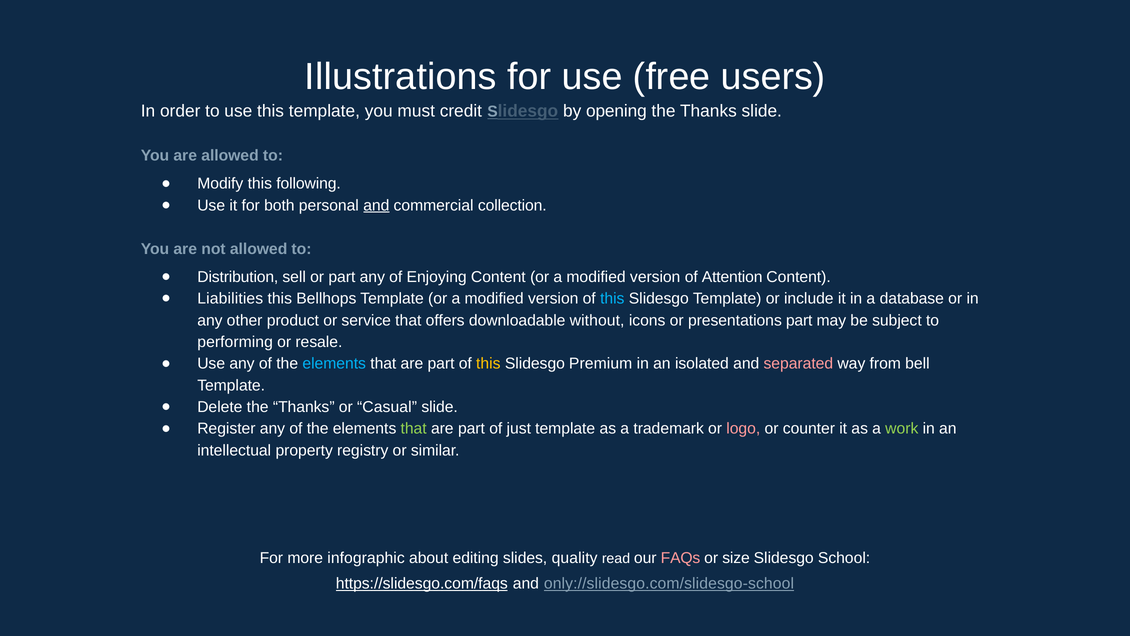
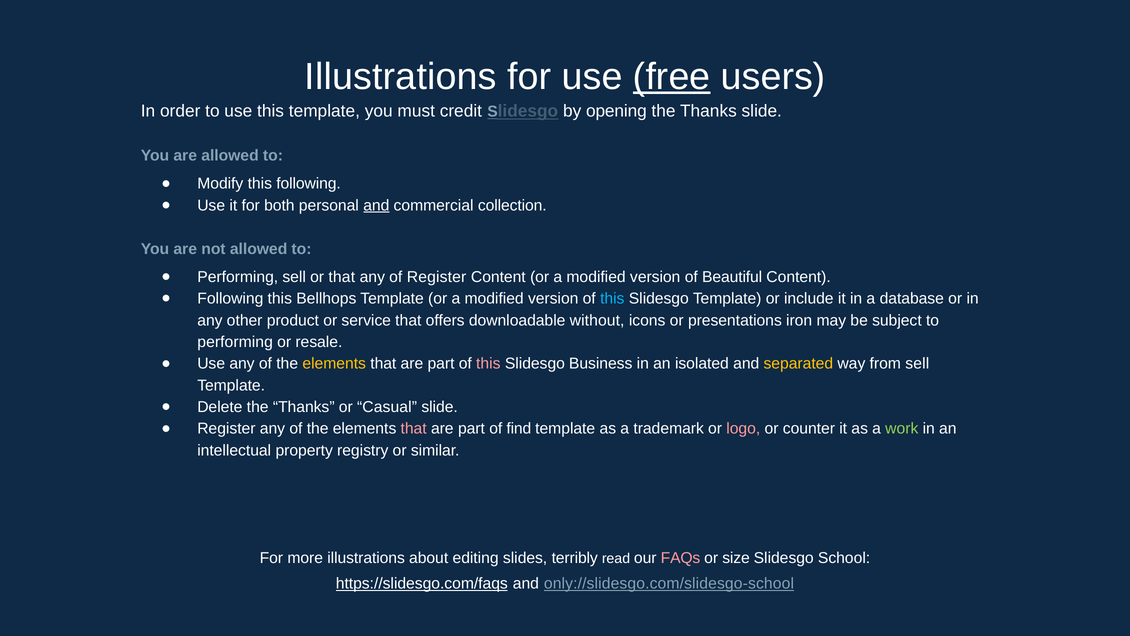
free underline: none -> present (672, 77)
Distribution: Distribution -> Performing (238, 277)
or part: part -> that (342, 277)
of Enjoying: Enjoying -> Register (437, 277)
Attention: Attention -> Beautiful (732, 277)
Liabilities: Liabilities -> Following (230, 299)
presentations part: part -> iron (799, 320)
elements colour: light blue -> yellow (334, 364)
this colour: yellow -> pink (488, 364)
Premium: Premium -> Business (601, 364)
separated colour: pink -> yellow (798, 364)
from bell: bell -> sell (917, 364)
that colour: light green -> pink (414, 429)
just: just -> find (519, 429)
more infographic: infographic -> illustrations (366, 558)
quality: quality -> terribly (575, 558)
